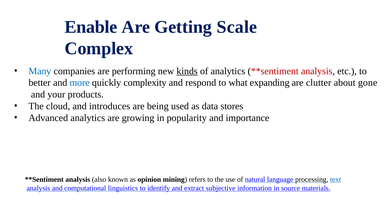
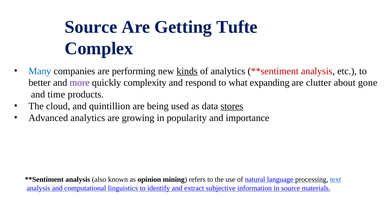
Enable: Enable -> Source (91, 27)
Scale: Scale -> Tufte (237, 27)
more colour: blue -> purple (80, 83)
your: your -> time (56, 95)
introduces: introduces -> quintillion (110, 106)
stores underline: none -> present (232, 106)
